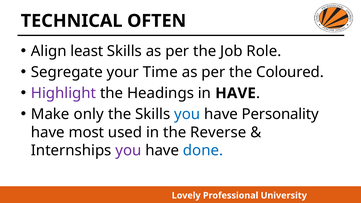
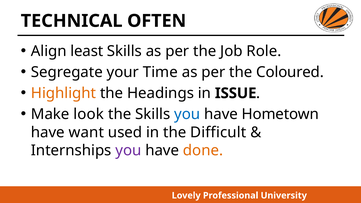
Highlight colour: purple -> orange (64, 93)
in HAVE: HAVE -> ISSUE (236, 93)
only: only -> look (89, 114)
Personality: Personality -> Hometown (280, 114)
most: most -> want (86, 132)
Reverse: Reverse -> Difficult (218, 132)
done colour: blue -> orange (203, 150)
